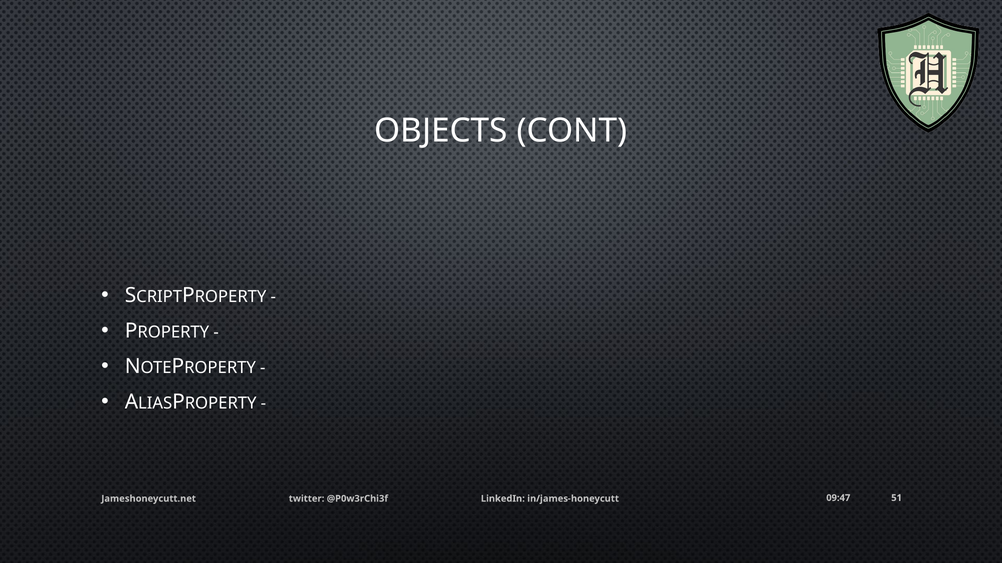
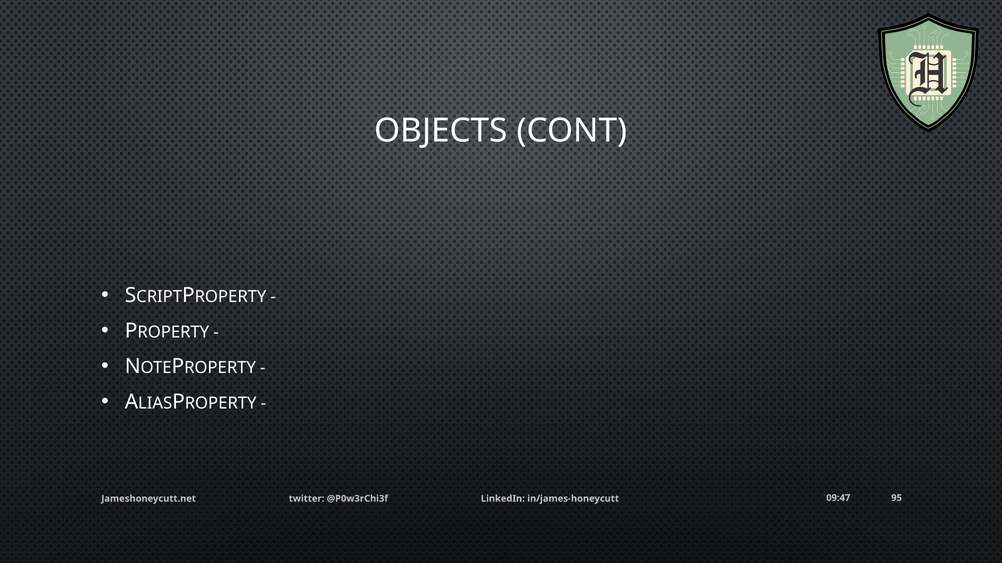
51: 51 -> 95 (897, 498)
